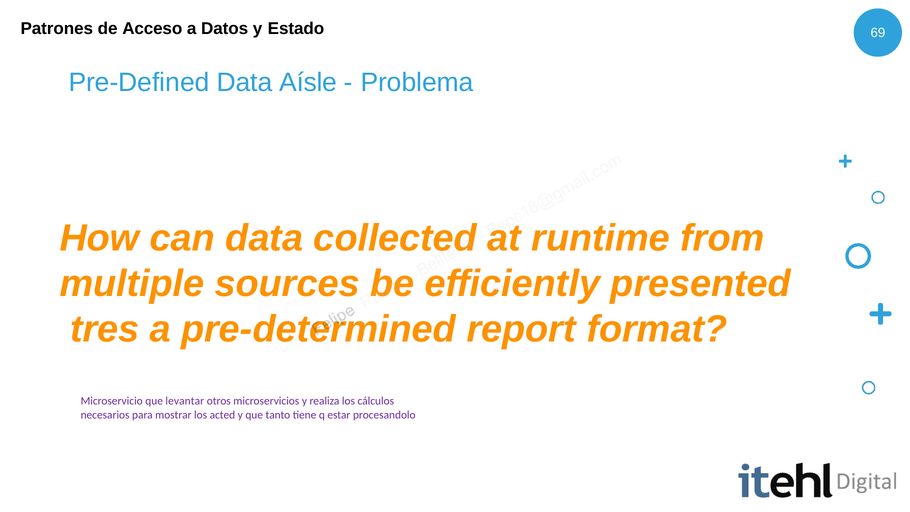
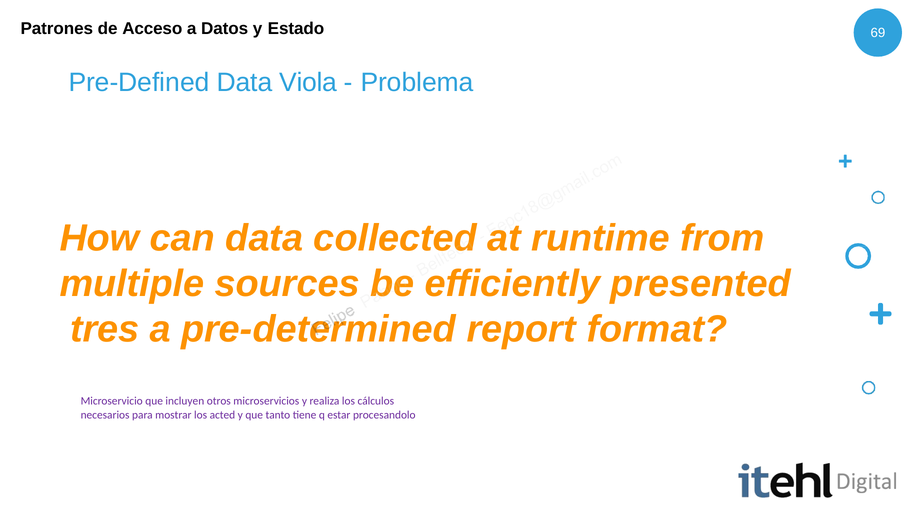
Aísle: Aísle -> Viola (308, 83)
levantar: levantar -> incluyen (185, 401)
